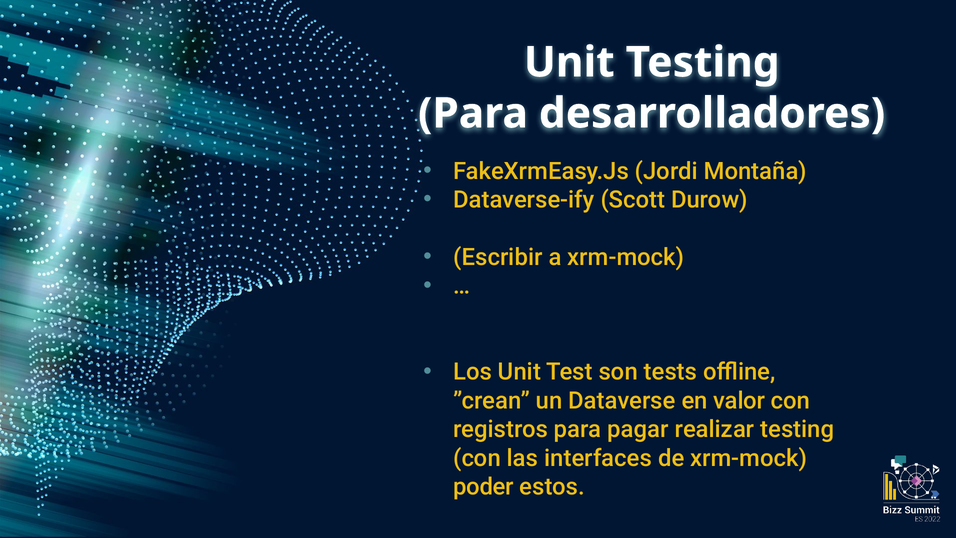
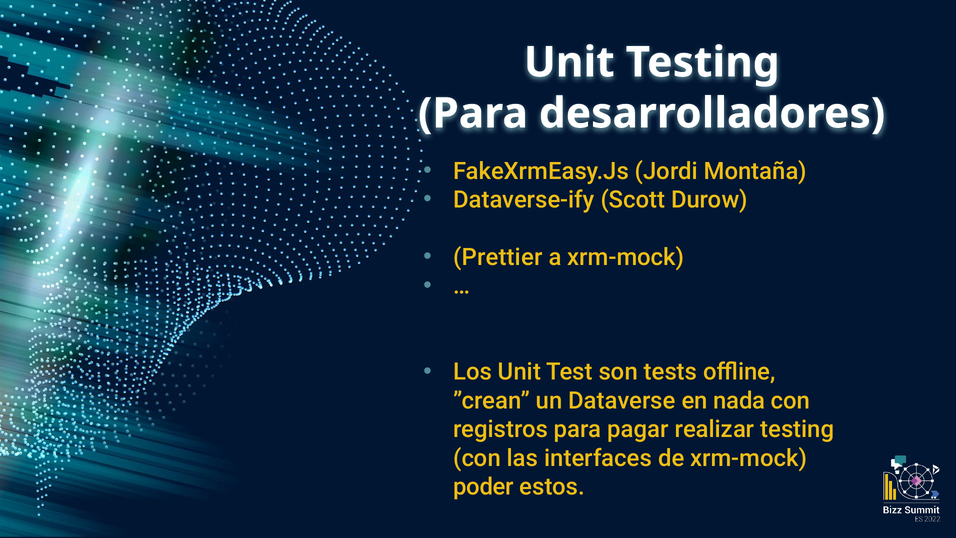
Escribir: Escribir -> Prettier (498, 257)
valor: valor -> nada (739, 401)
